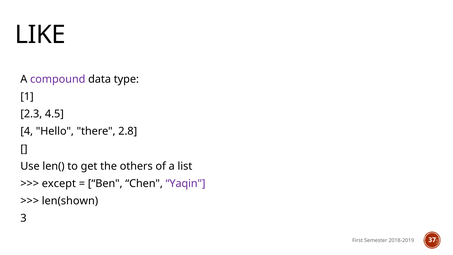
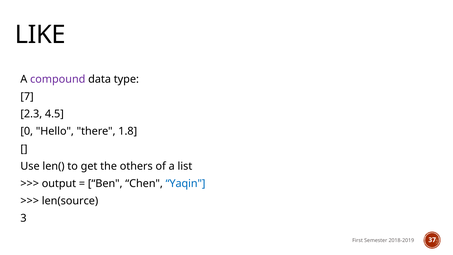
1: 1 -> 7 (27, 97)
4: 4 -> 0 (27, 131)
2.8: 2.8 -> 1.8 (128, 131)
except: except -> output (59, 183)
Yaqin colour: purple -> blue (186, 183)
len(shown: len(shown -> len(source (70, 201)
